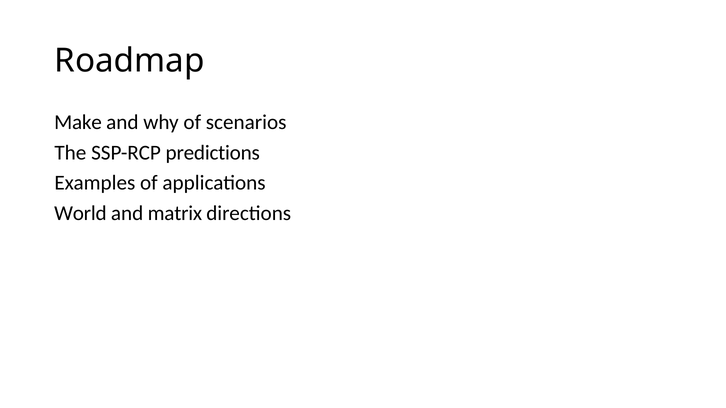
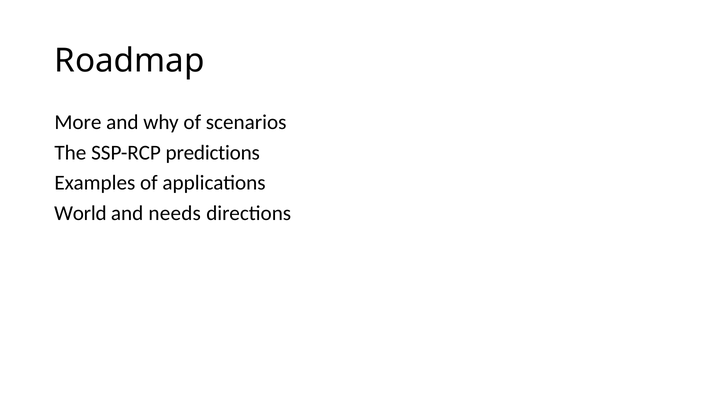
Make: Make -> More (78, 122)
matrix: matrix -> needs (175, 214)
